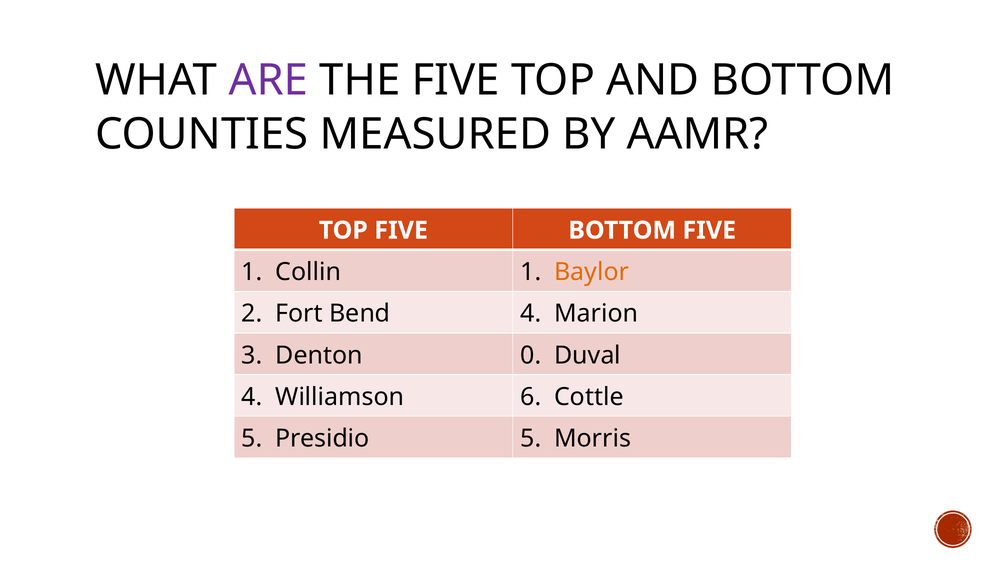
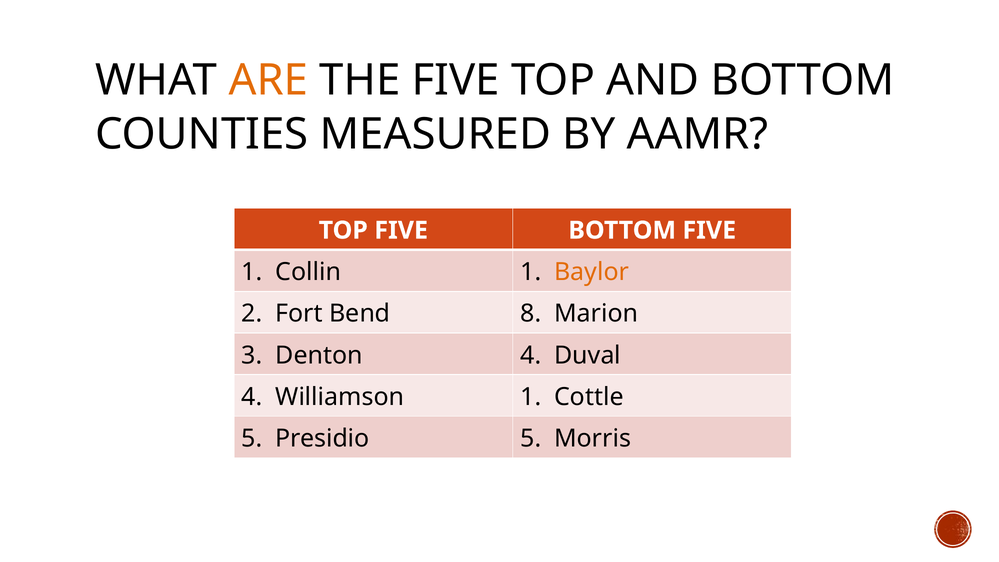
ARE colour: purple -> orange (268, 80)
Bend 4: 4 -> 8 (531, 314)
Denton 0: 0 -> 4 (531, 355)
Williamson 6: 6 -> 1 (531, 397)
